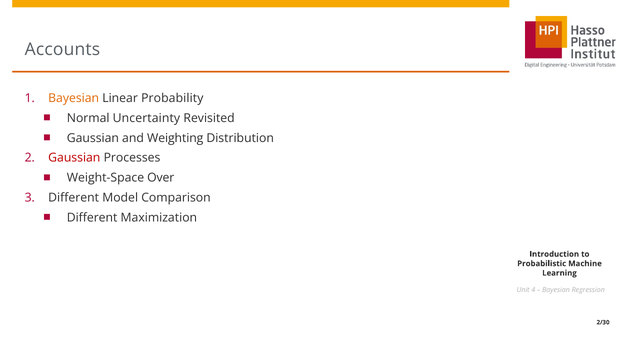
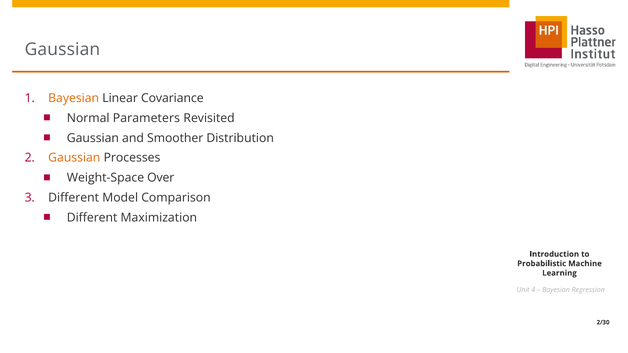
Accounts: Accounts -> Gaussian (62, 49)
Probability: Probability -> Covariance (172, 98)
Uncertainty: Uncertainty -> Parameters (146, 118)
Weighting: Weighting -> Smoother (175, 138)
Gaussian colour: red -> orange (74, 158)
